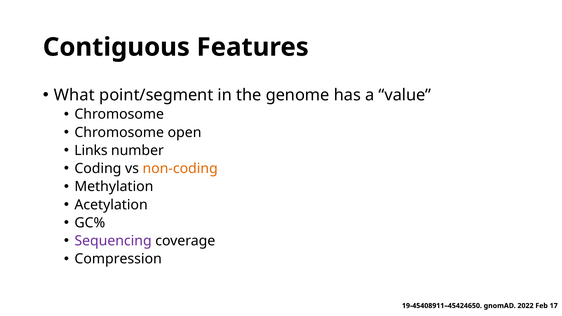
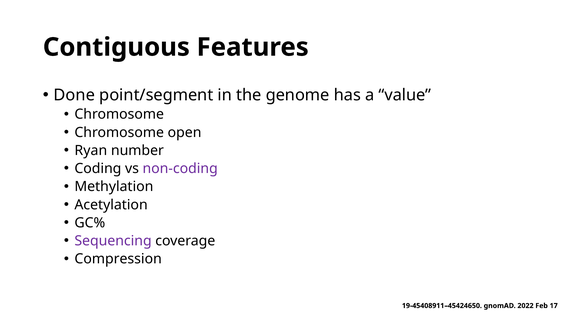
What: What -> Done (74, 95)
Links: Links -> Ryan (91, 151)
non-coding colour: orange -> purple (180, 169)
